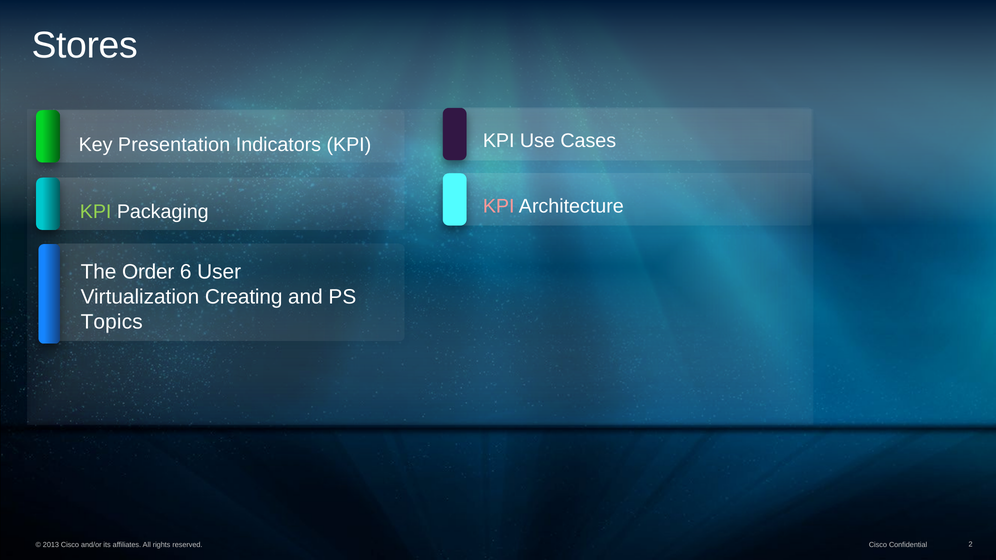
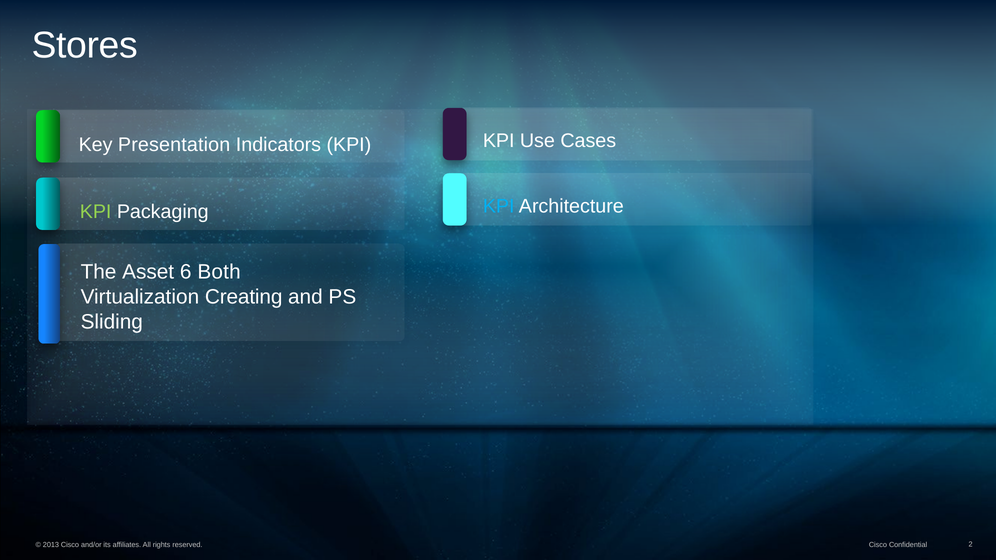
KPI colour: pink -> light blue (499, 206)
Order: Order -> Asset (148, 272)
User: User -> Both (219, 272)
Topics: Topics -> Sliding (112, 322)
